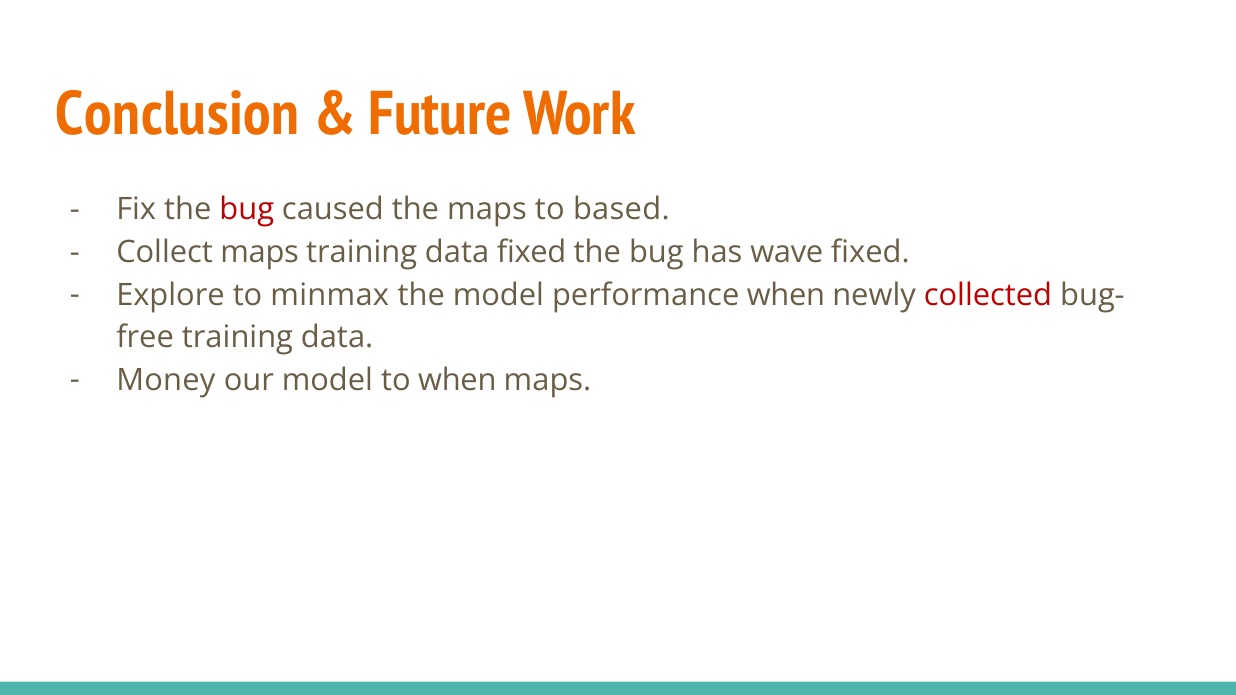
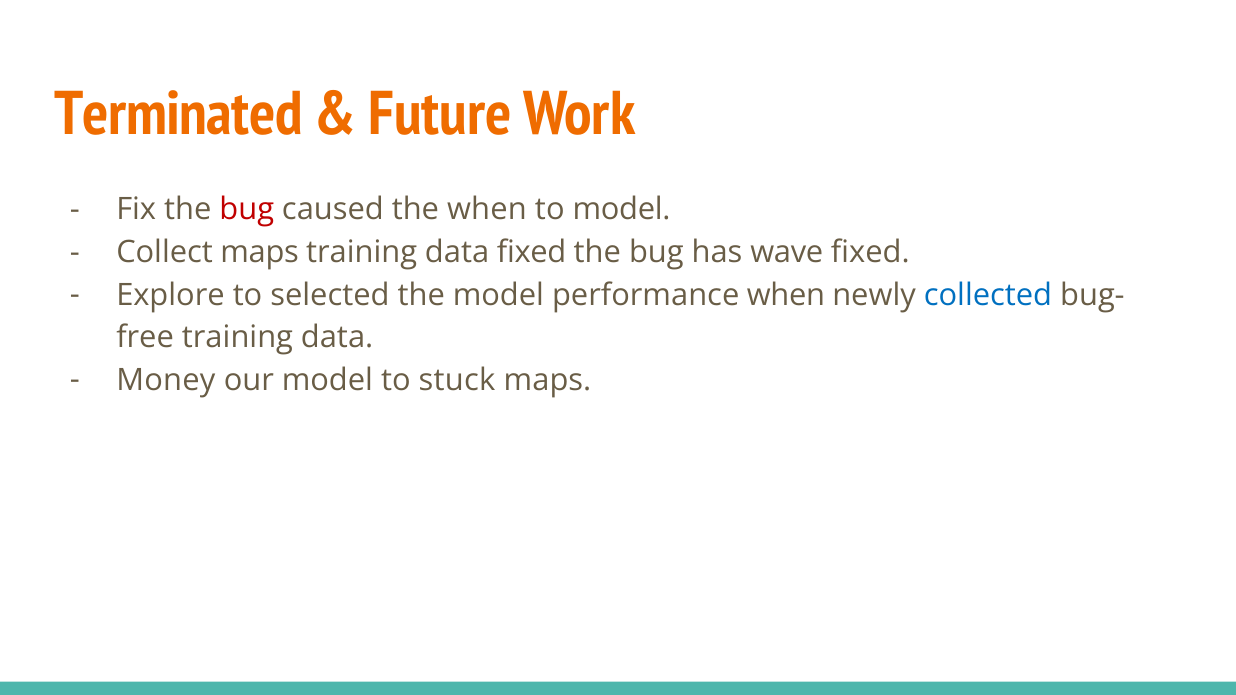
Conclusion: Conclusion -> Terminated (178, 114)
the maps: maps -> when (487, 210)
to based: based -> model (622, 210)
minmax: minmax -> selected (330, 295)
collected colour: red -> blue (988, 295)
to when: when -> stuck (457, 380)
